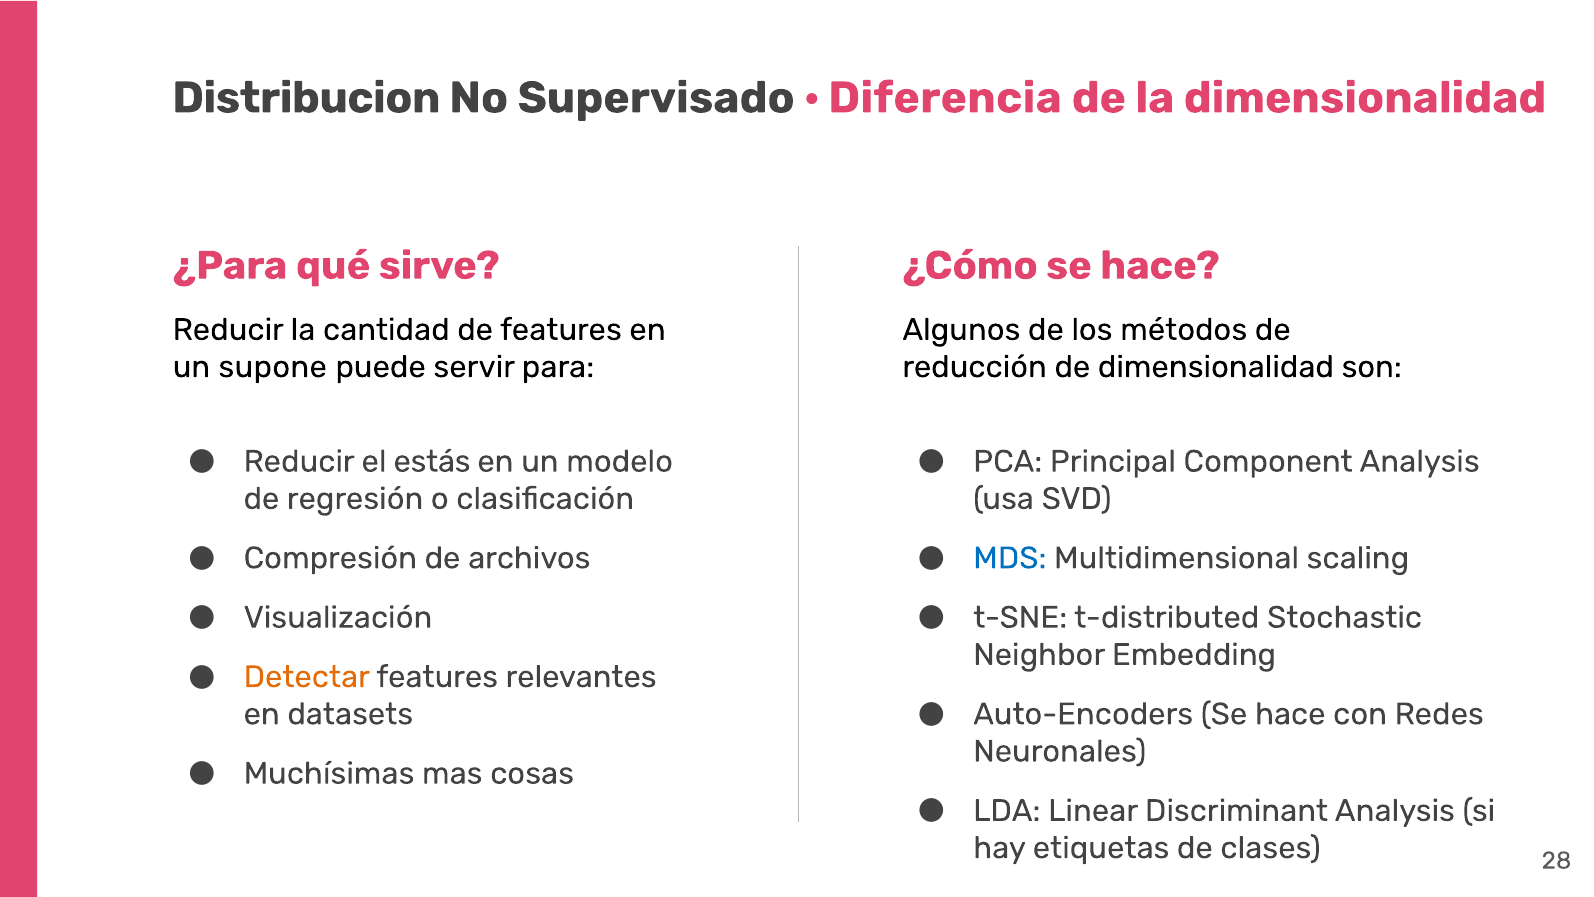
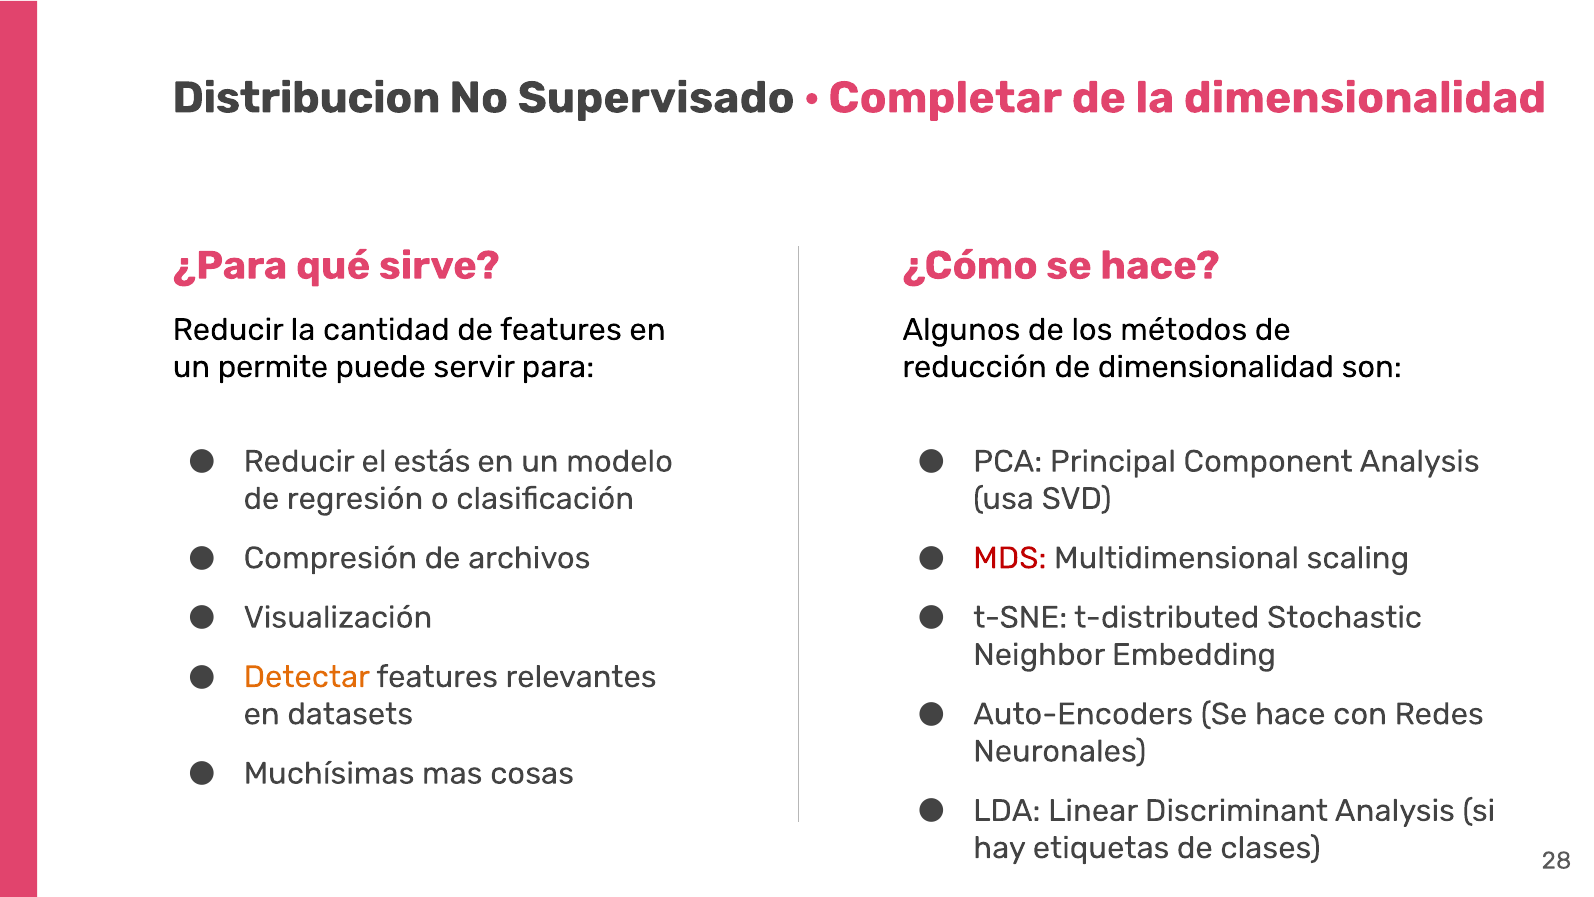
Diferencia: Diferencia -> Completar (945, 98)
supone: supone -> permite (273, 367)
MDS colour: blue -> red (1010, 558)
